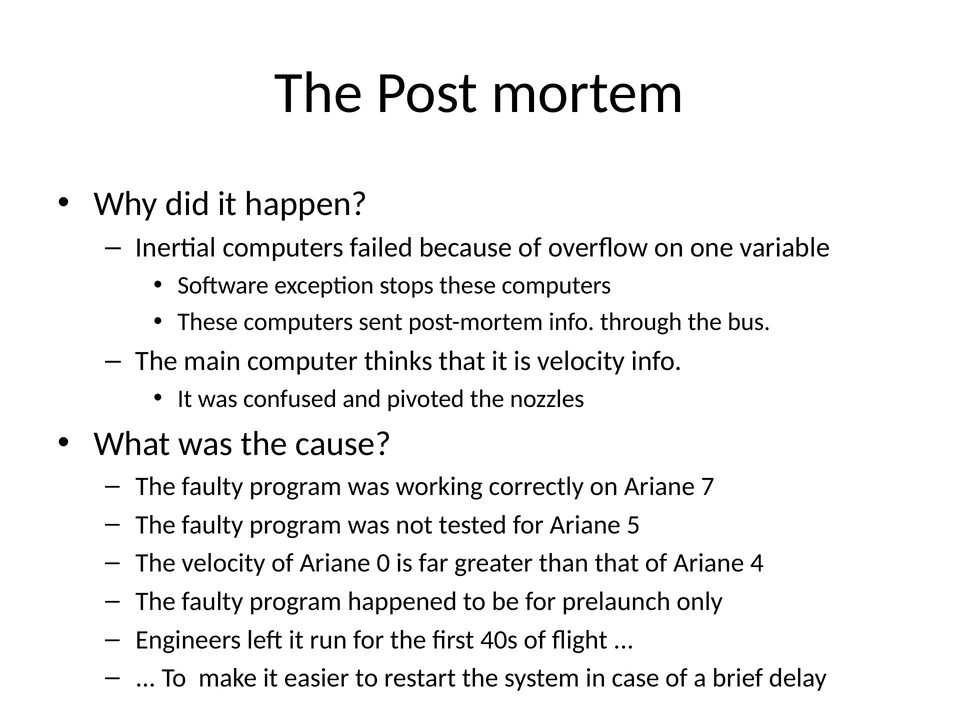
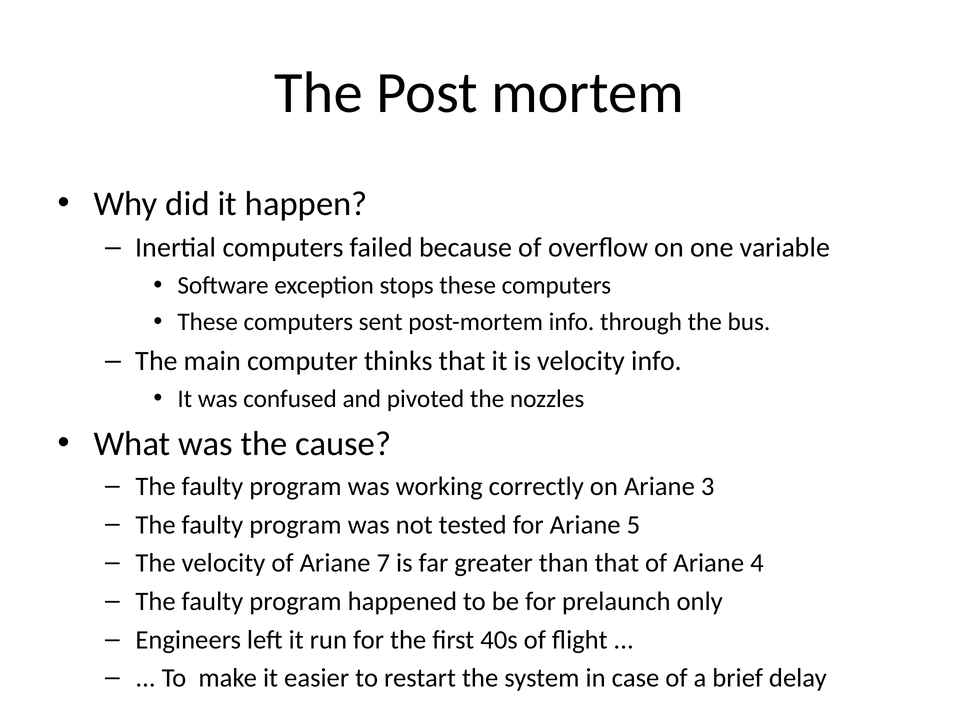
7: 7 -> 3 (708, 487)
0: 0 -> 7 (383, 563)
